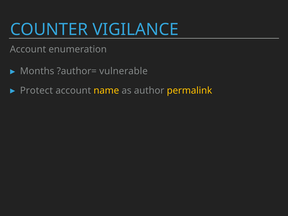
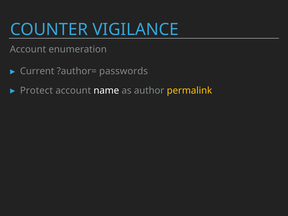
Months: Months -> Current (37, 71)
vulnerable: vulnerable -> passwords (123, 71)
name colour: yellow -> white (106, 91)
